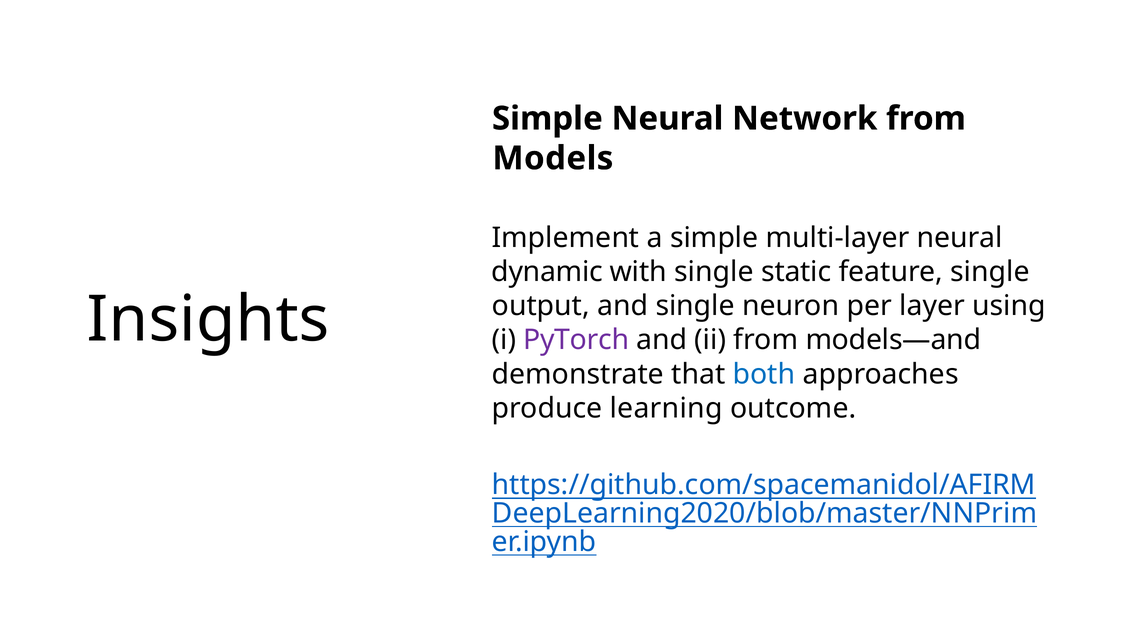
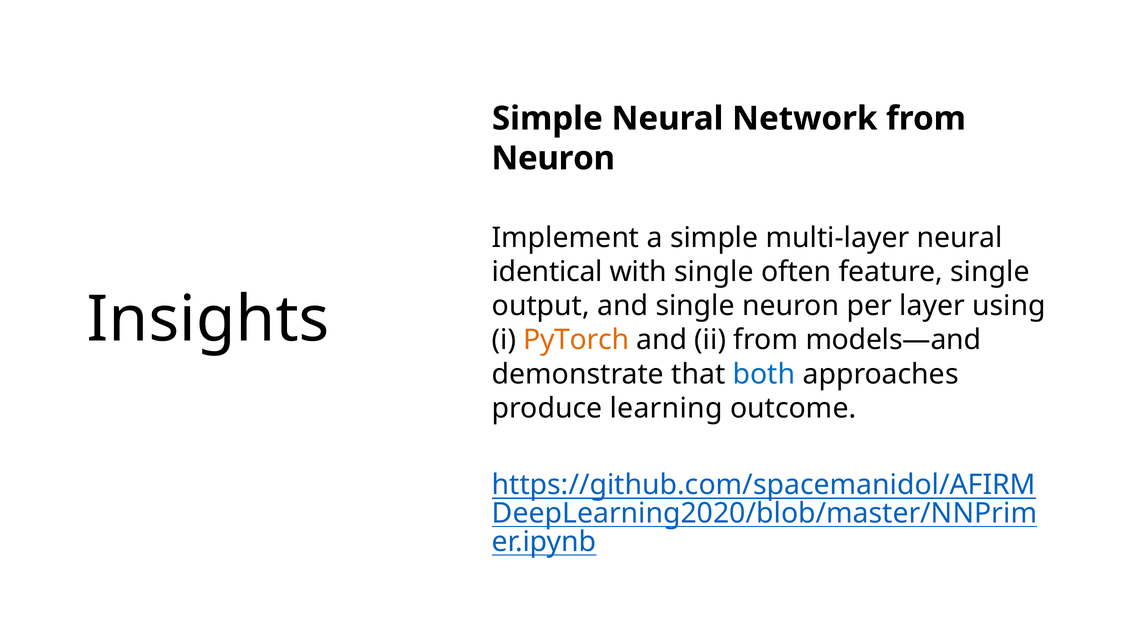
Models: Models -> Neuron (553, 158)
dynamic: dynamic -> identical (547, 272)
static: static -> often (796, 272)
PyTorch colour: purple -> orange (576, 340)
